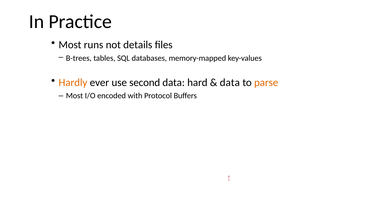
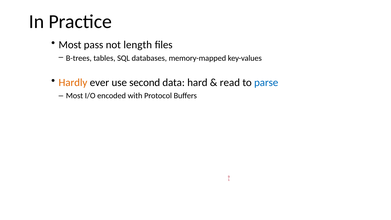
runs: runs -> pass (94, 45)
details: details -> length (138, 45)
data: data -> read (230, 82)
parse colour: orange -> blue (266, 82)
